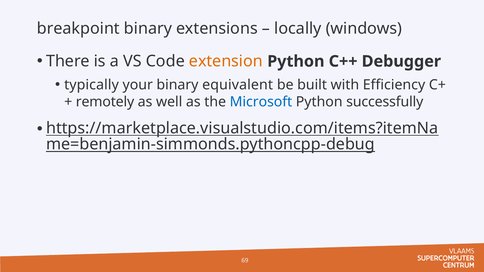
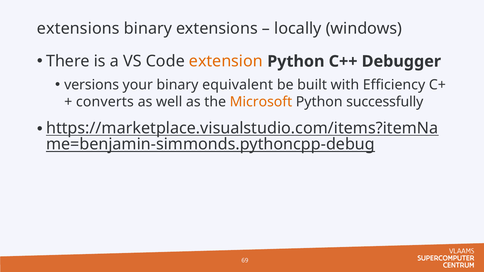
breakpoint: breakpoint -> extensions (78, 29)
typically: typically -> versions (92, 85)
remotely: remotely -> converts (105, 102)
Microsoft colour: blue -> orange (261, 102)
